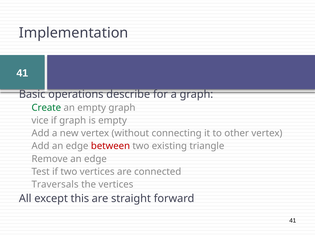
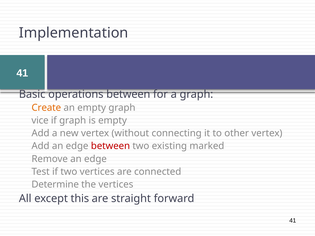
operations describe: describe -> between (128, 94)
Create colour: green -> orange (46, 108)
triangle: triangle -> marked (207, 146)
Traversals: Traversals -> Determine (55, 185)
